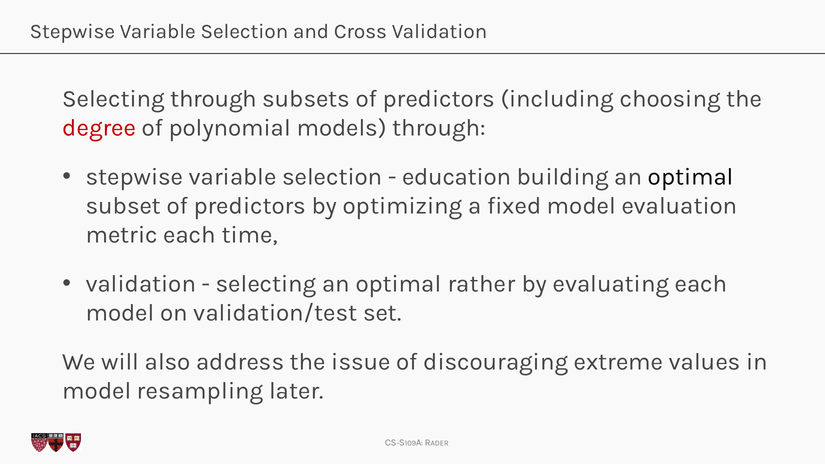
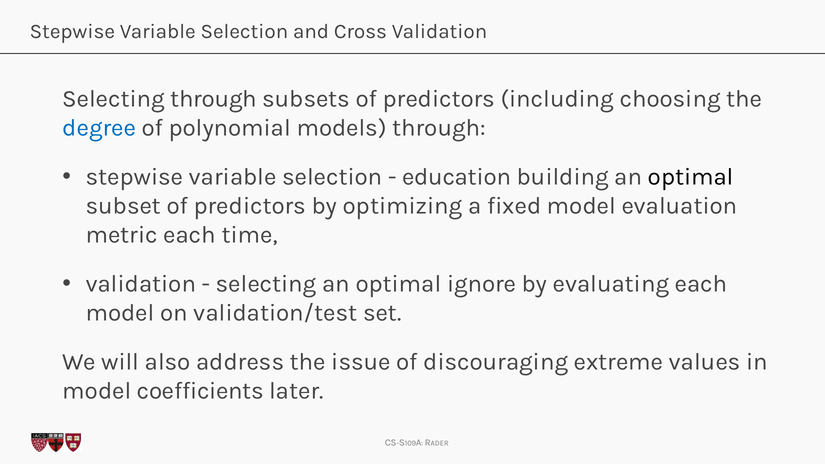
degree colour: red -> blue (99, 128)
rather: rather -> ignore (482, 284)
resampling: resampling -> coefficients (200, 391)
